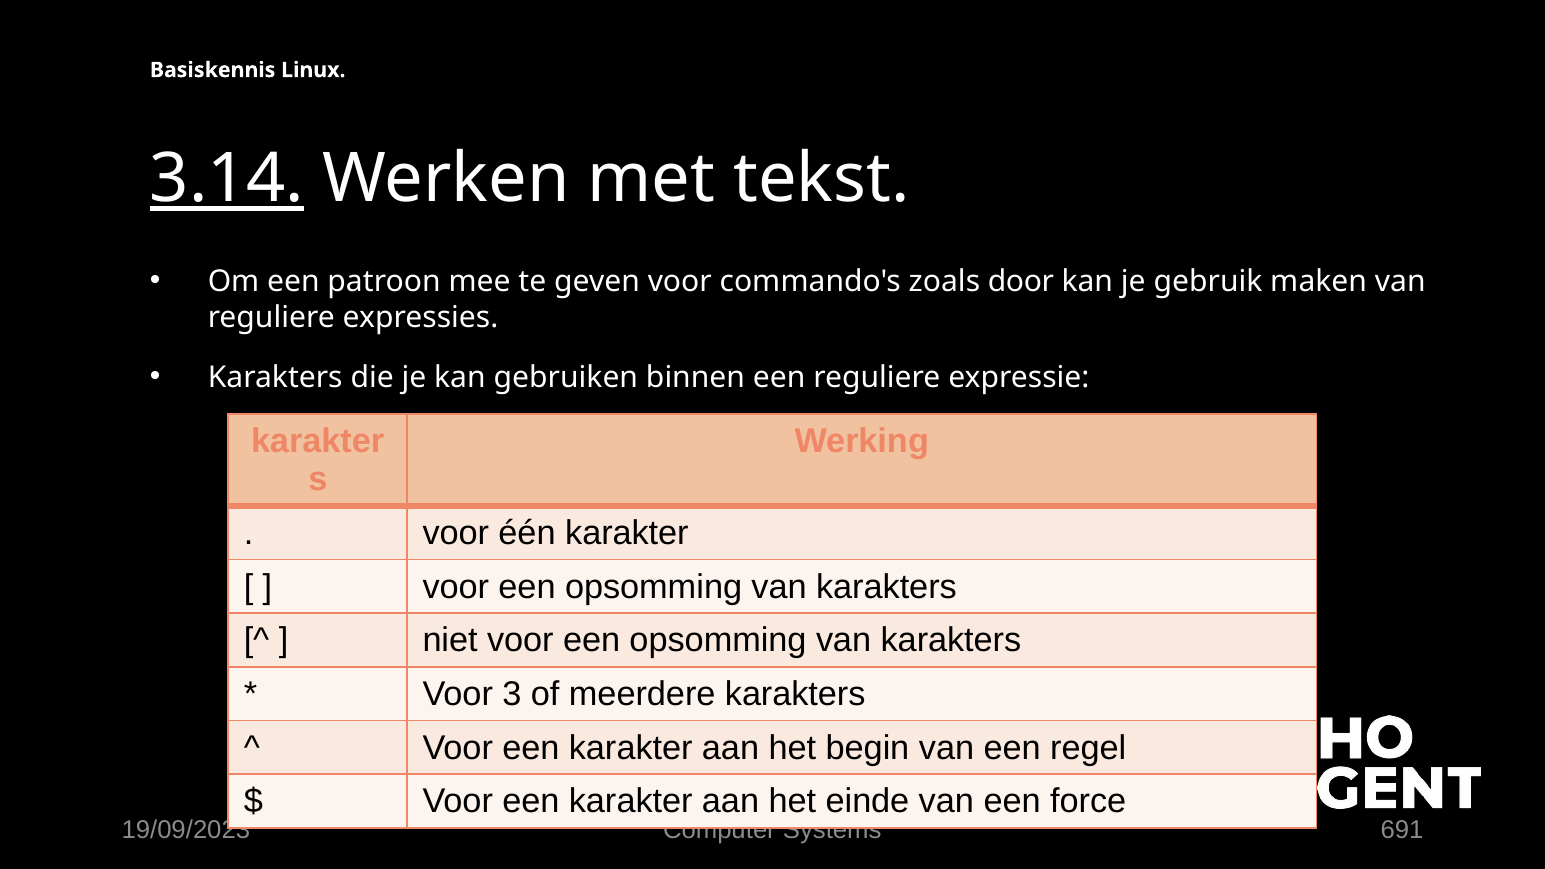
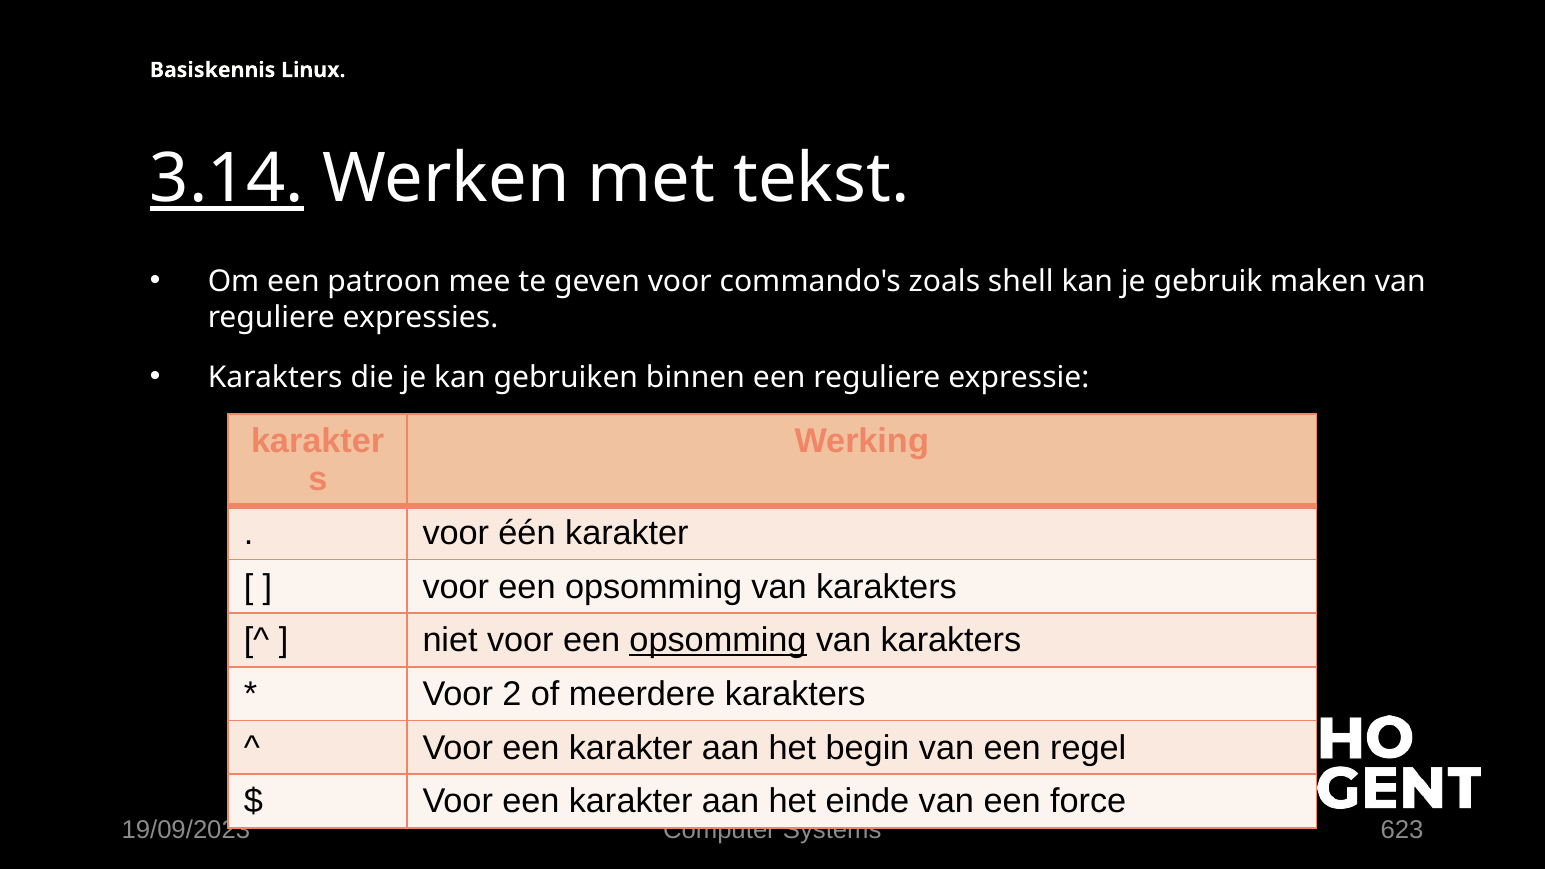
door: door -> shell (1021, 281)
opsomming underline: none -> present (718, 641)
3: 3 -> 2 (512, 694)
691: 691 -> 623 (1402, 830)
